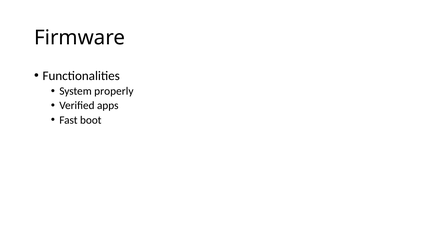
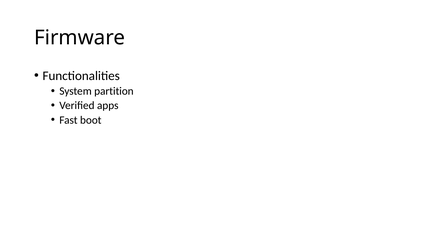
properly: properly -> partition (114, 91)
